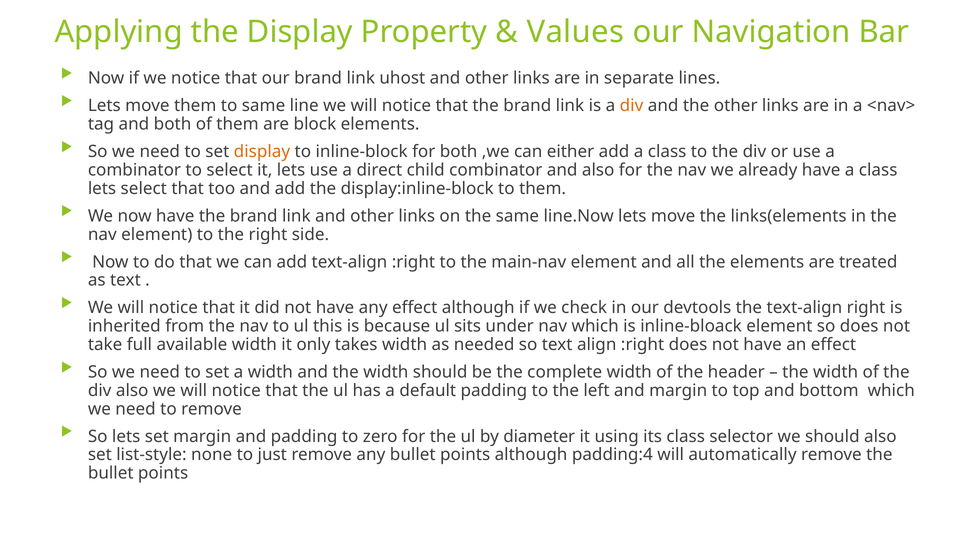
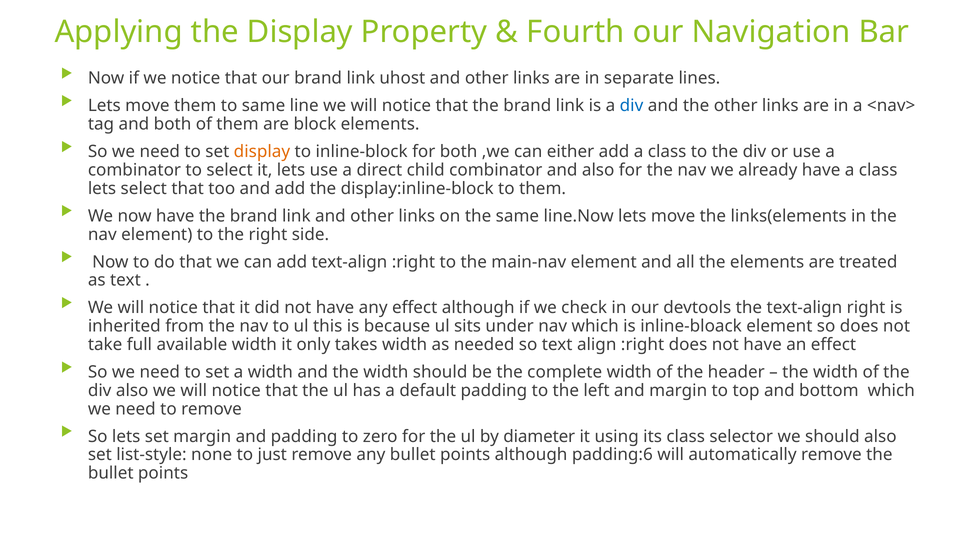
Values: Values -> Fourth (576, 32)
div colour: orange -> blue (632, 106)
padding:4: padding:4 -> padding:6 (612, 455)
